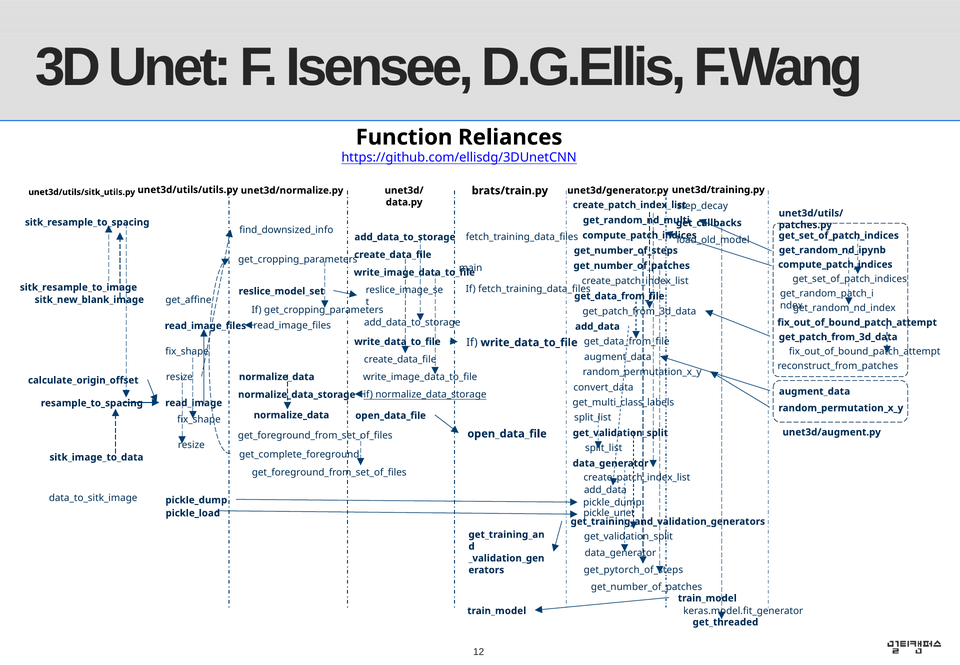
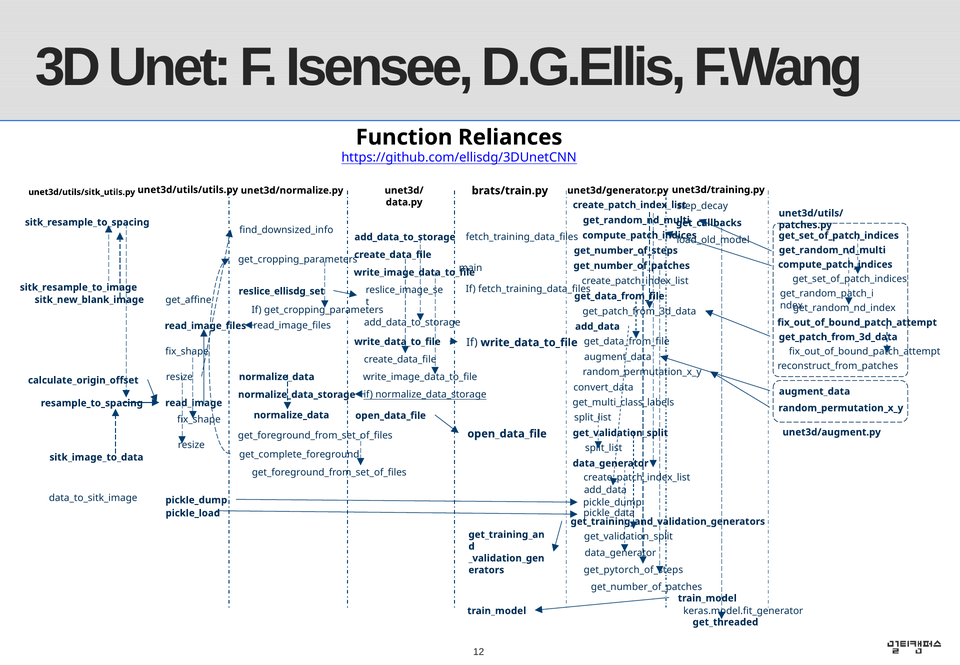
get_random_nd_ipynb: get_random_nd_ipynb -> get_random_nd_multi (832, 250)
reslice_model_set: reslice_model_set -> reslice_ellisdg_set (282, 291)
pickle_unet: pickle_unet -> pickle_data (609, 513)
